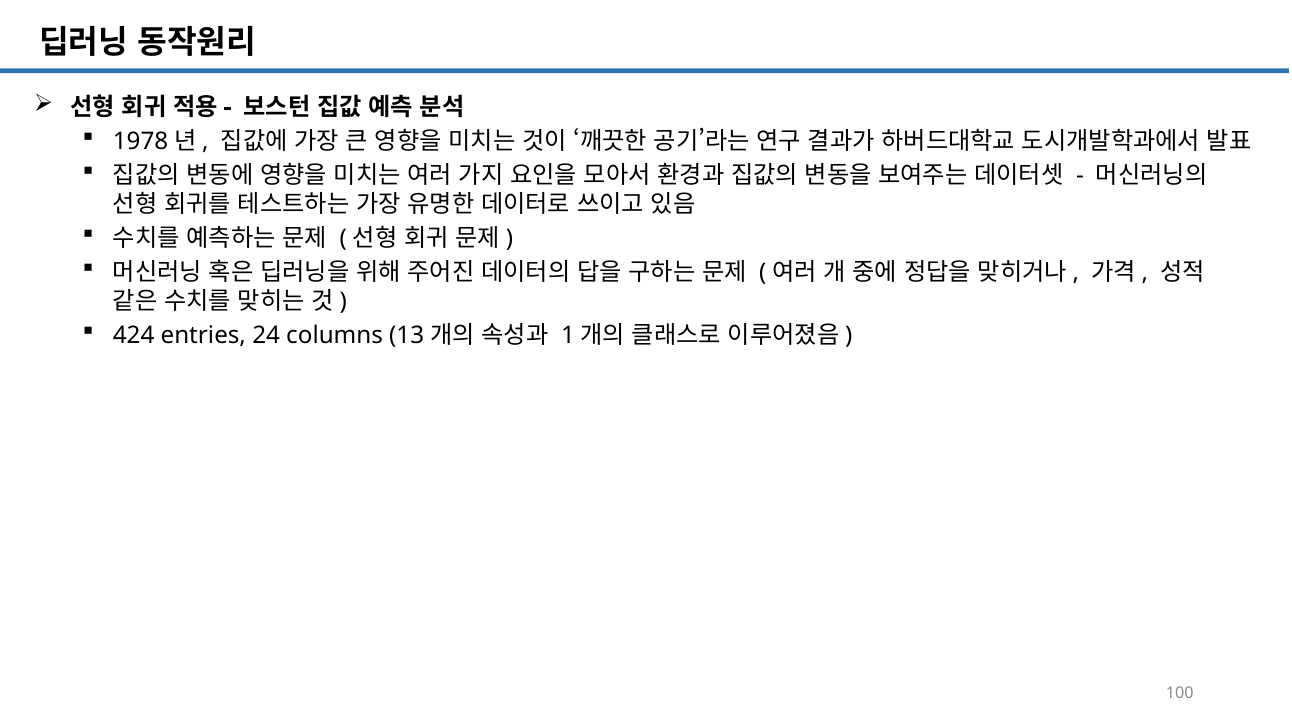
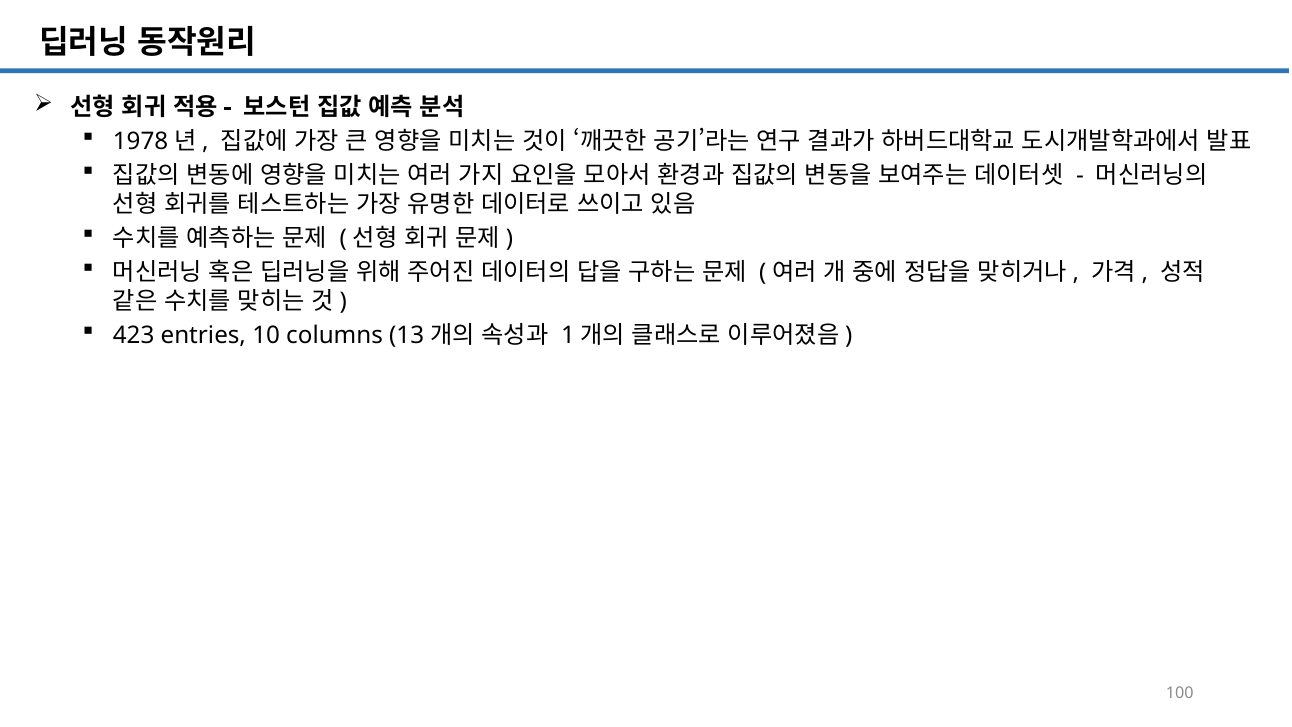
424: 424 -> 423 (134, 335)
24: 24 -> 10 (266, 335)
